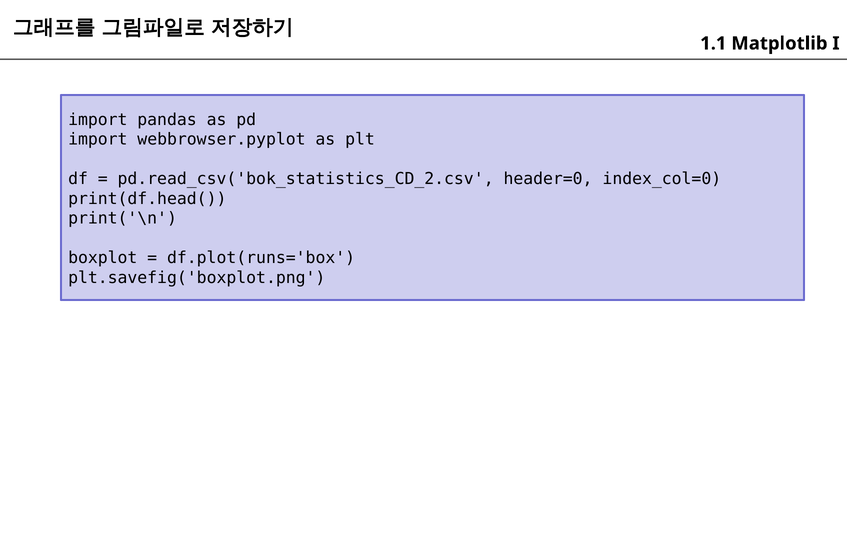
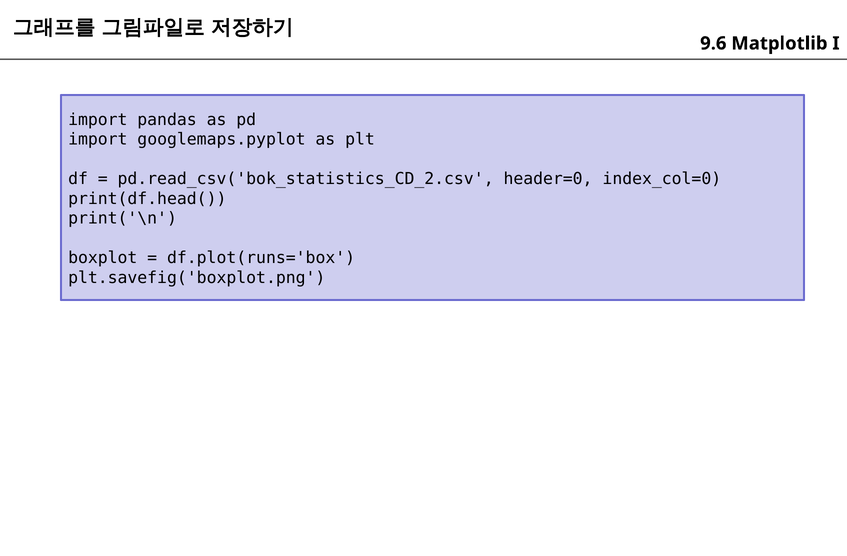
1.1: 1.1 -> 9.6 (713, 43)
webbrowser.pyplot: webbrowser.pyplot -> googlemaps.pyplot (221, 140)
